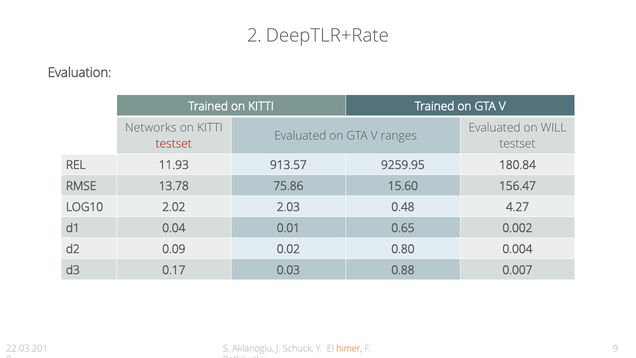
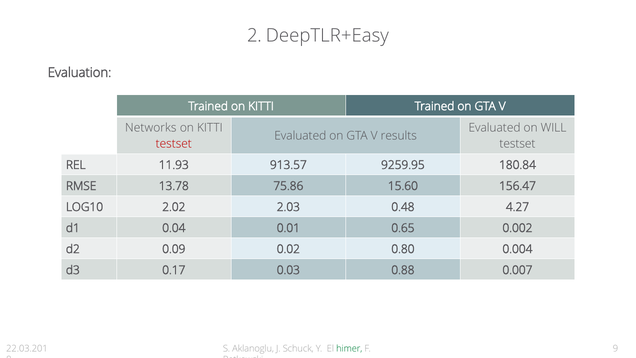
DeepTLR+Rate: DeepTLR+Rate -> DeepTLR+Easy (327, 36)
ranges: ranges -> results (399, 136)
himer colour: orange -> green (349, 348)
